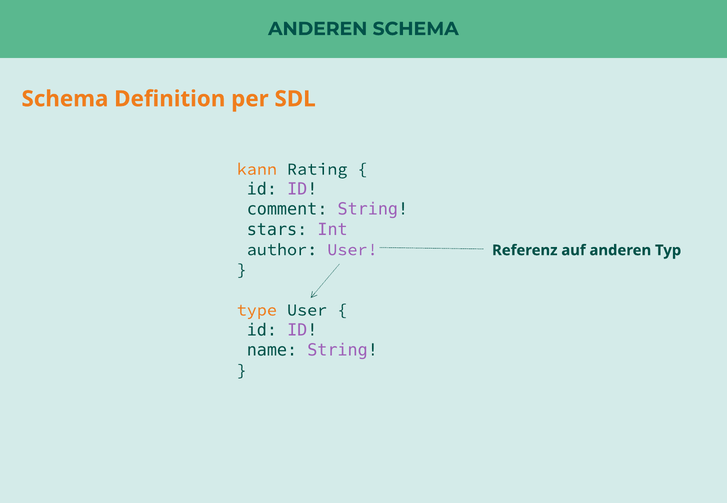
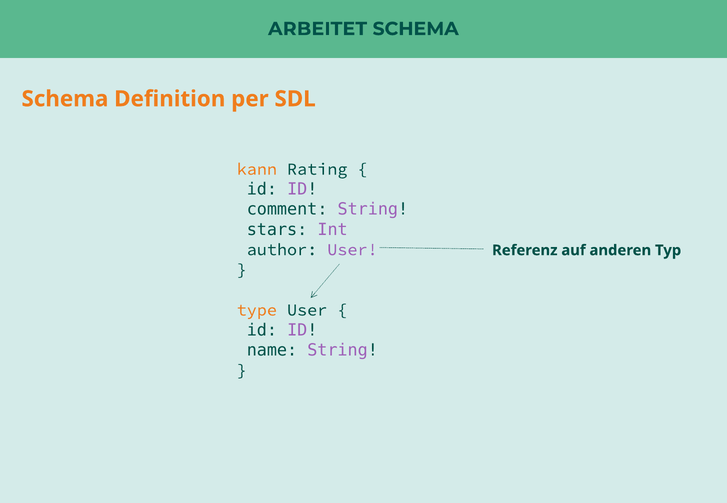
ANDEREN: ANDEREN -> ARBEITET (318, 29)
